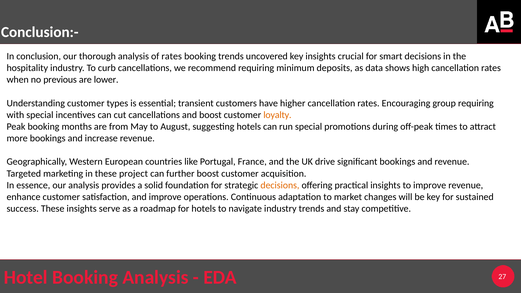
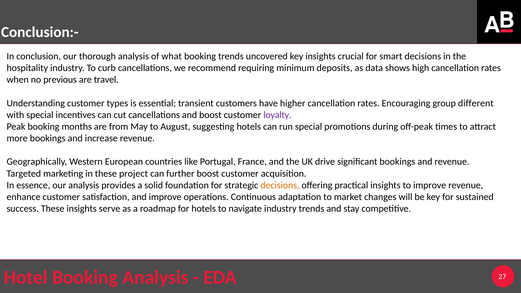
of rates: rates -> what (172, 56)
lower: lower -> travel (106, 80)
group requiring: requiring -> different (476, 103)
loyalty colour: orange -> purple (277, 115)
